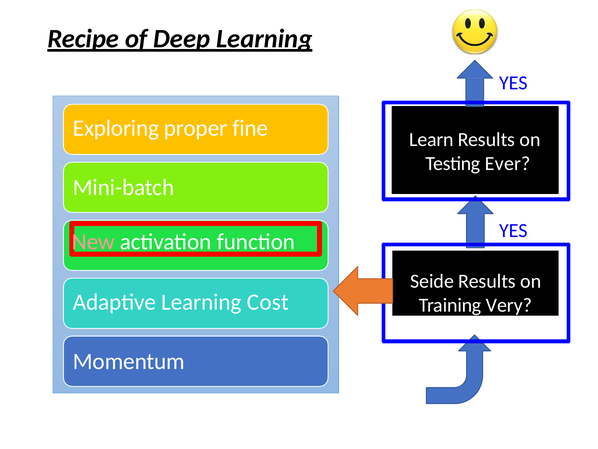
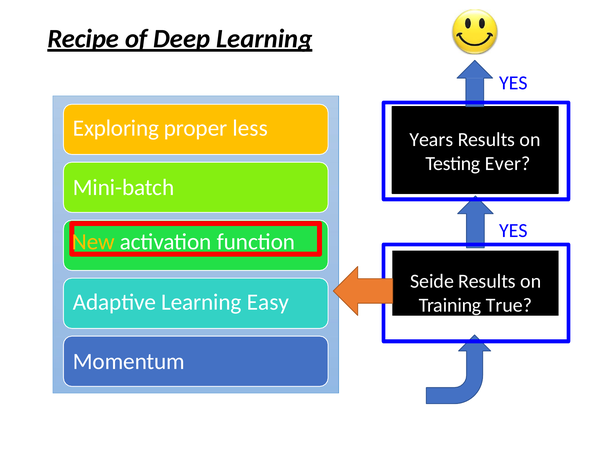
fine: fine -> less (250, 128)
Learn: Learn -> Years (431, 139)
New colour: pink -> yellow (93, 242)
Cost: Cost -> Easy (268, 302)
Very: Very -> True (509, 305)
